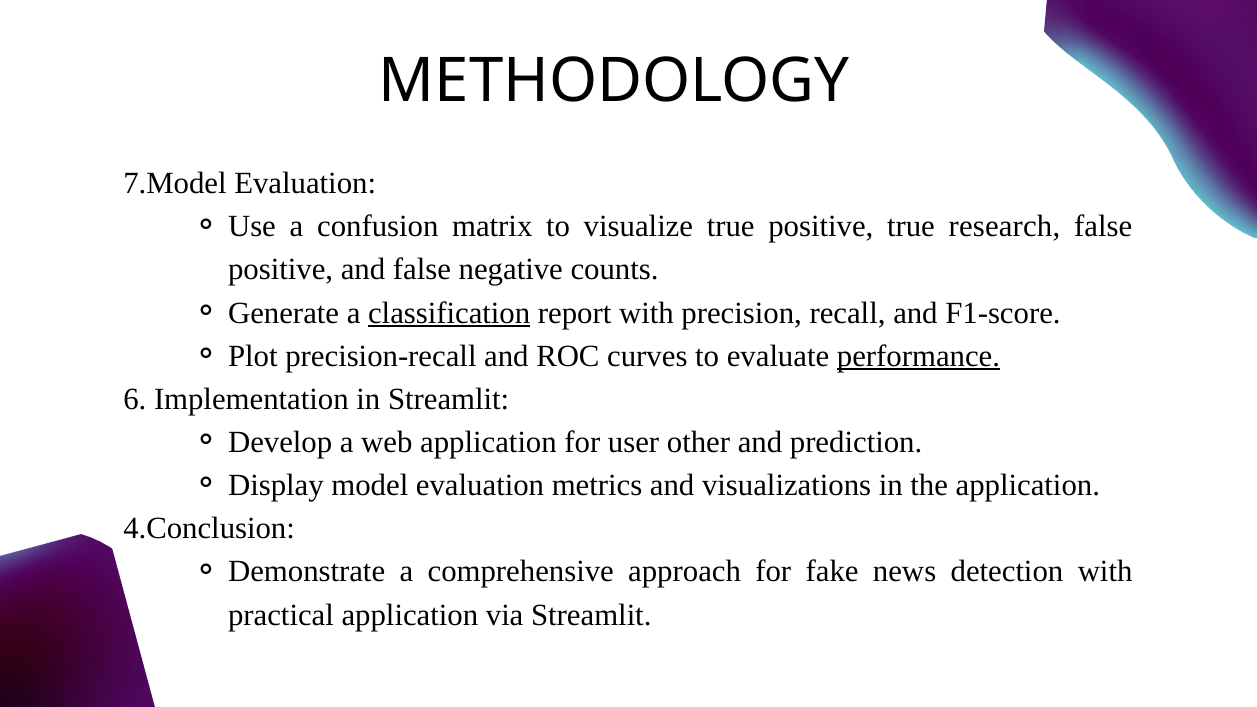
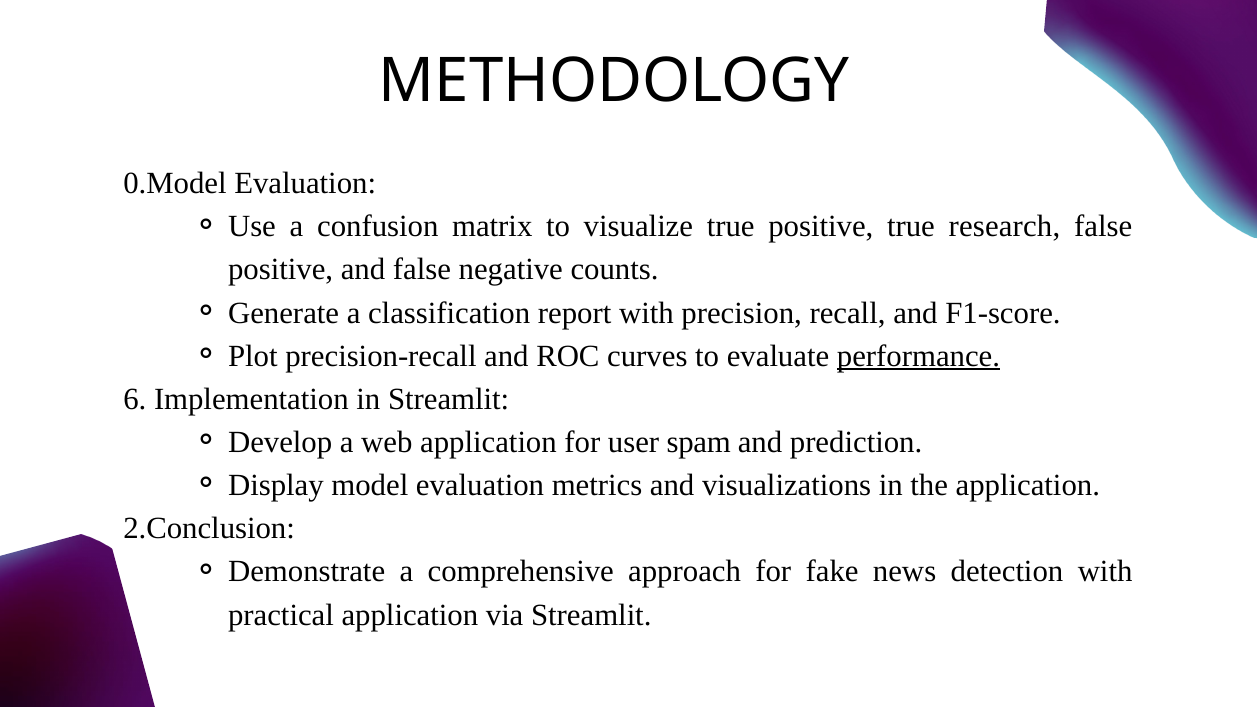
7.Model: 7.Model -> 0.Model (175, 183)
classification underline: present -> none (449, 313)
other: other -> spam (699, 442)
4.Conclusion: 4.Conclusion -> 2.Conclusion (209, 529)
